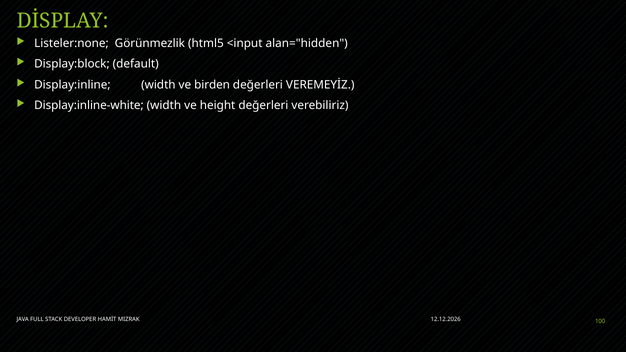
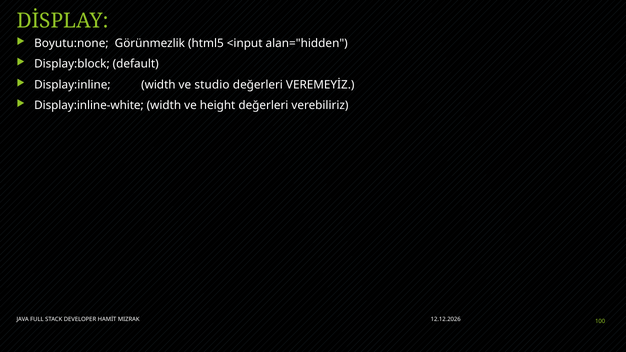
Listeler:none: Listeler:none -> Boyutu:none (71, 43)
birden: birden -> studio (212, 85)
